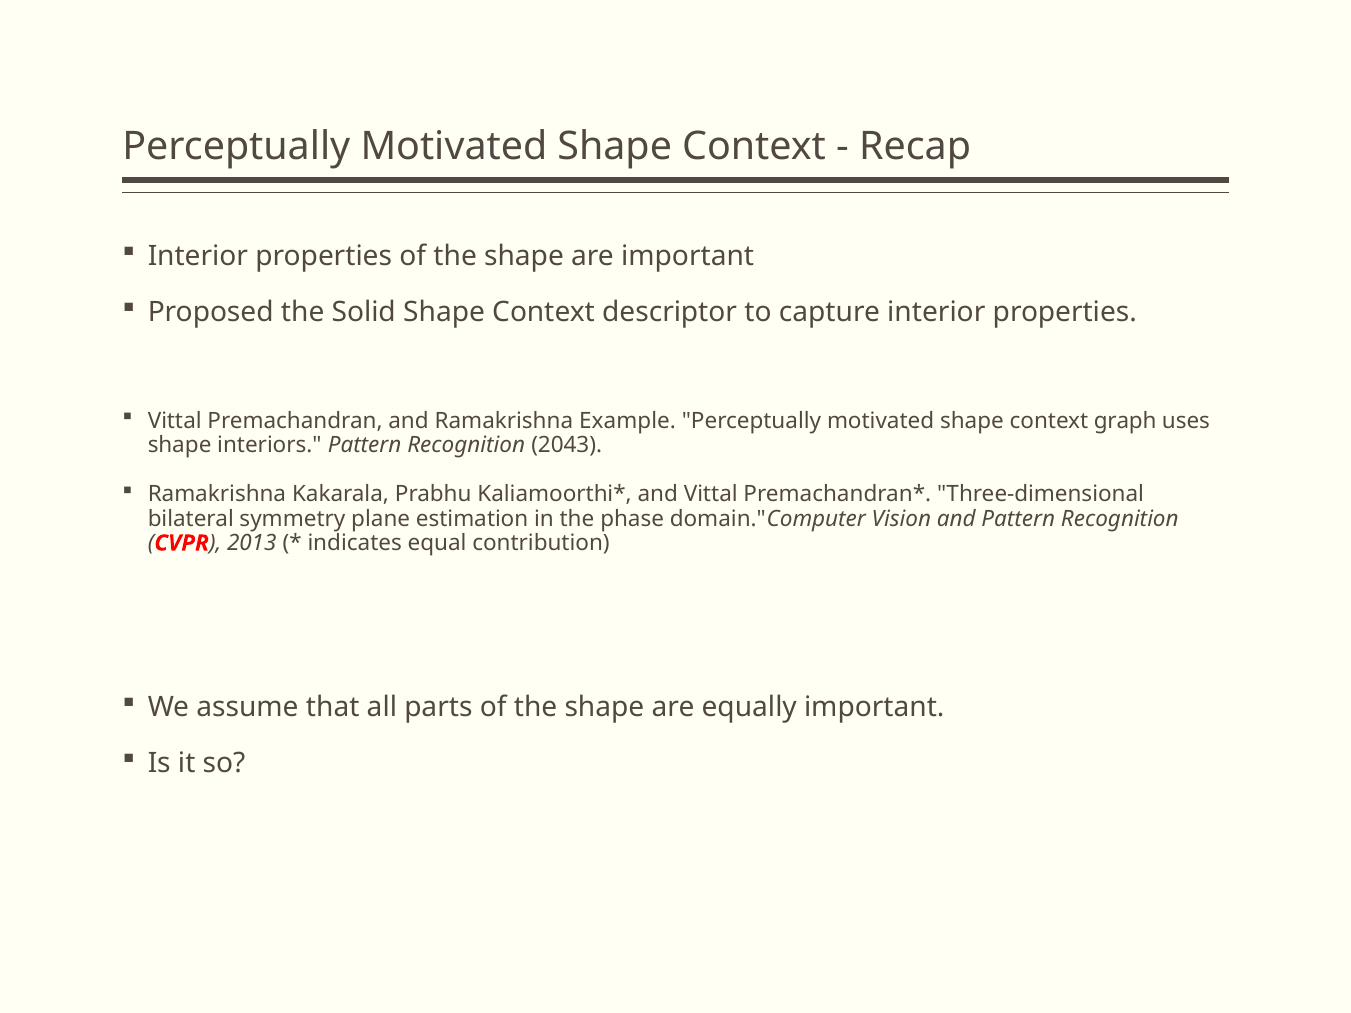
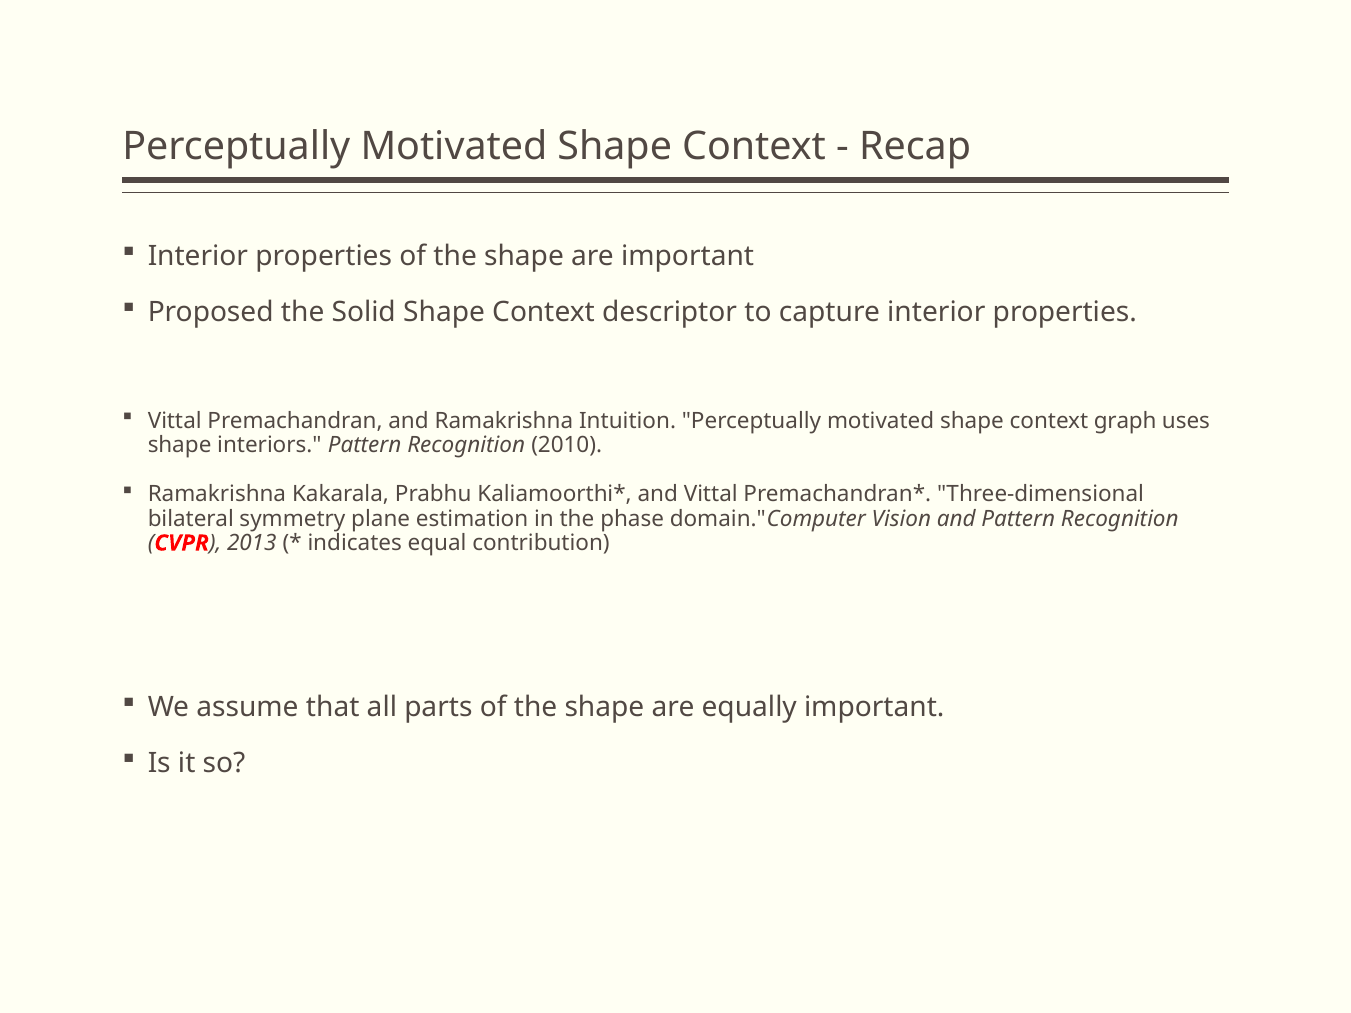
Example: Example -> Intuition (628, 421)
2043: 2043 -> 2010 (567, 445)
